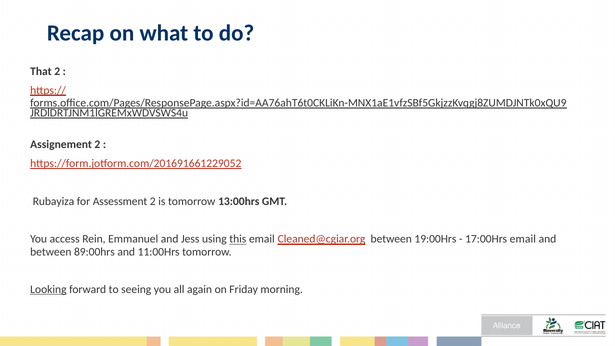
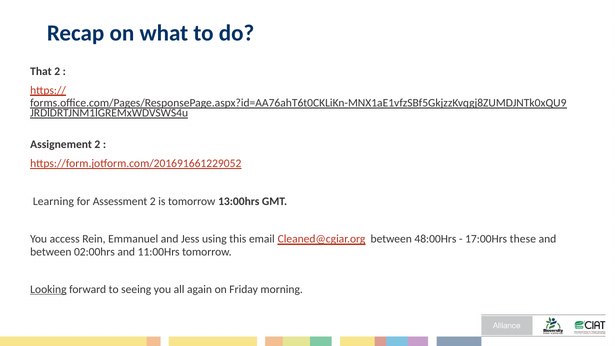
Rubayiza: Rubayiza -> Learning (53, 201)
this underline: present -> none (238, 239)
19:00Hrs: 19:00Hrs -> 48:00Hrs (435, 239)
17:00Hrs email: email -> these (523, 239)
89:00hrs: 89:00hrs -> 02:00hrs (94, 252)
